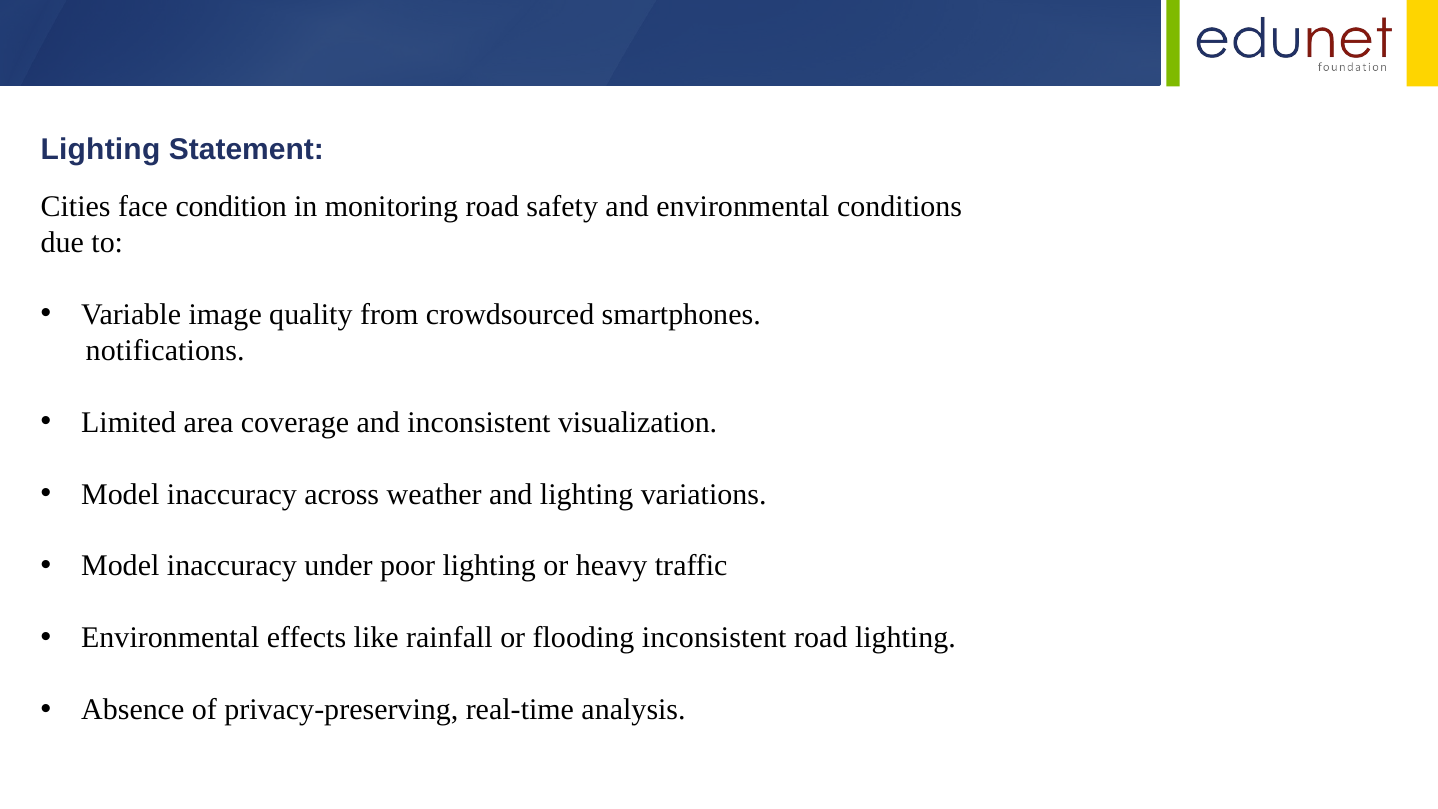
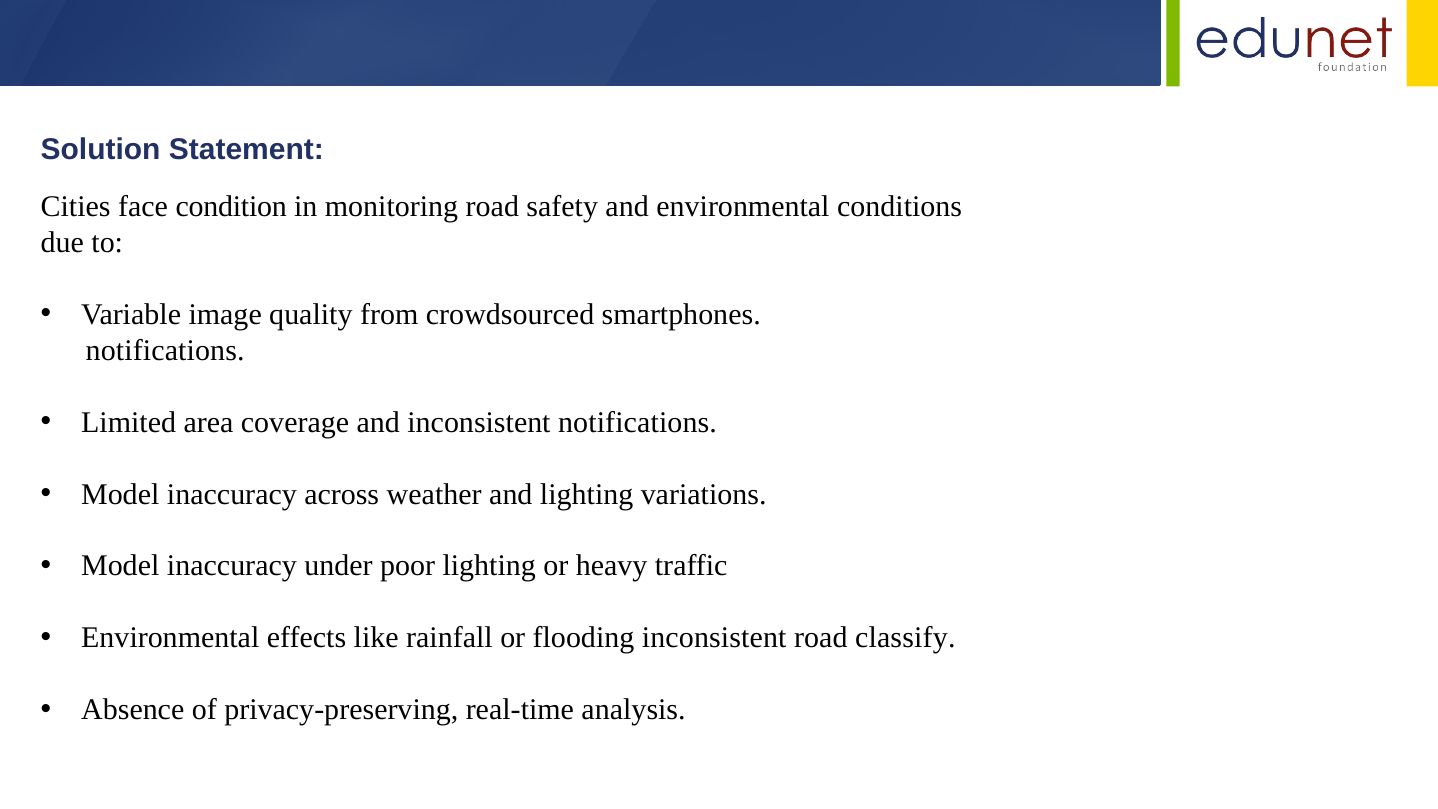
Lighting: Lighting -> Solution (101, 150)
inconsistent visualization: visualization -> notifications (638, 422)
road lighting: lighting -> classify (905, 638)
